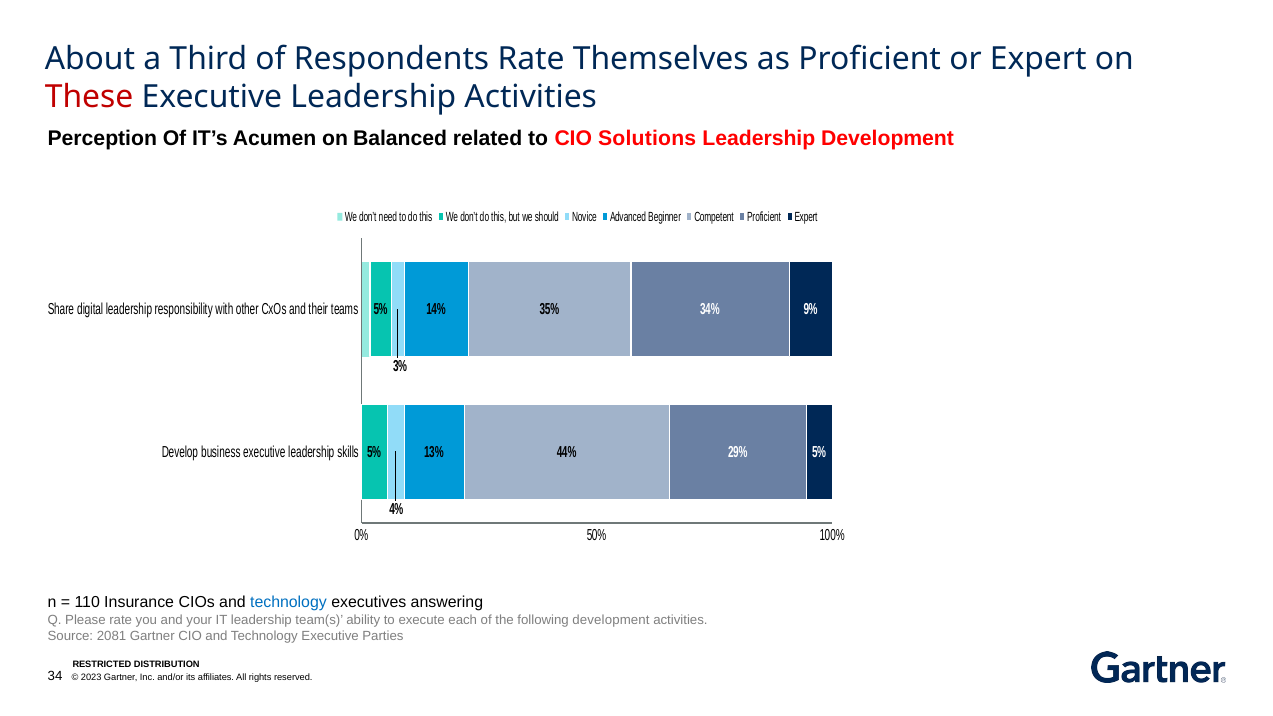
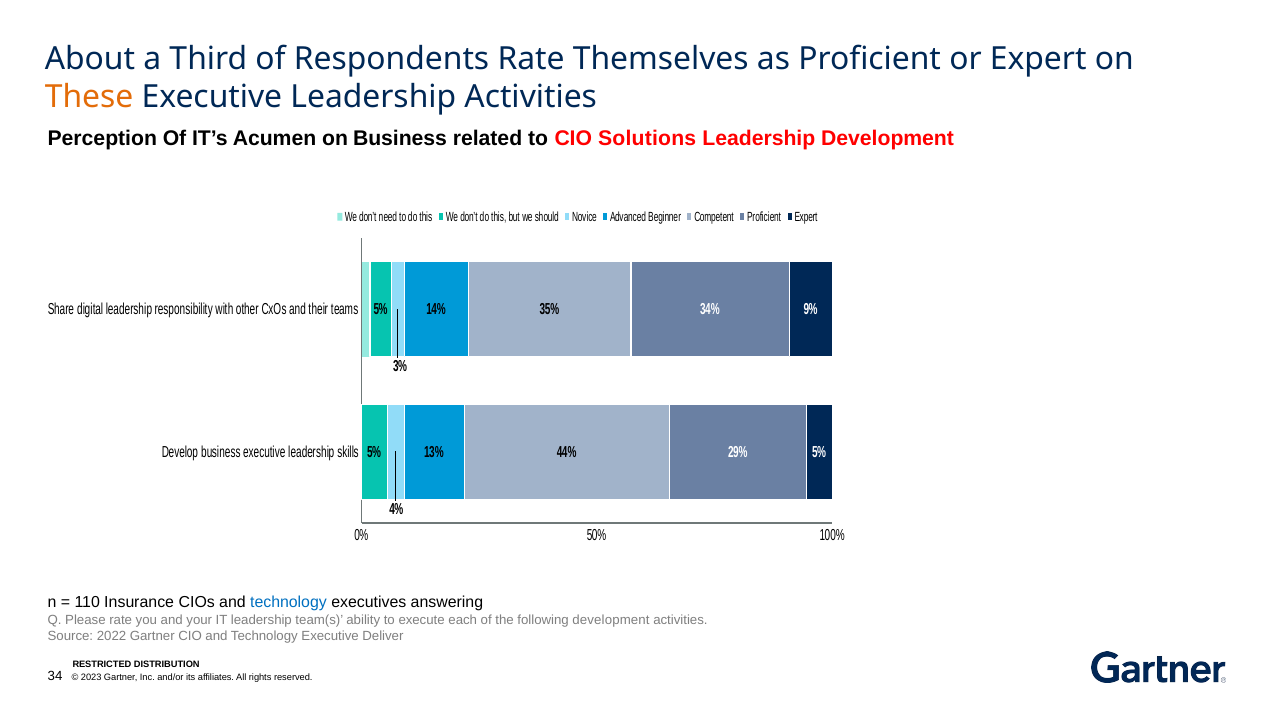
These colour: red -> orange (89, 97)
on Balanced: Balanced -> Business (400, 139)
2081: 2081 -> 2022 (112, 636)
Parties: Parties -> Deliver (383, 636)
